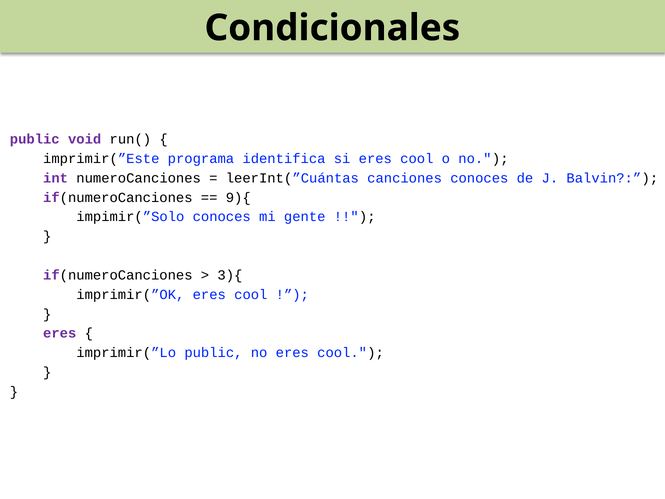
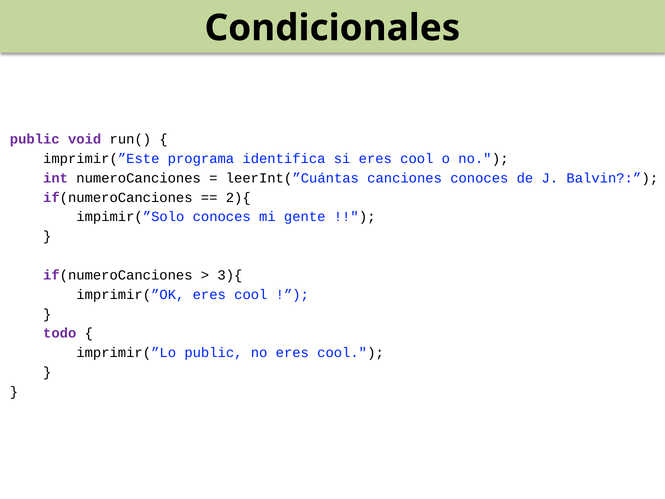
9){: 9){ -> 2){ (238, 197)
eres: eres -> todo (60, 333)
